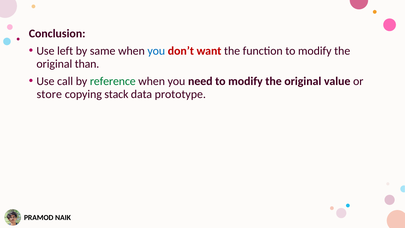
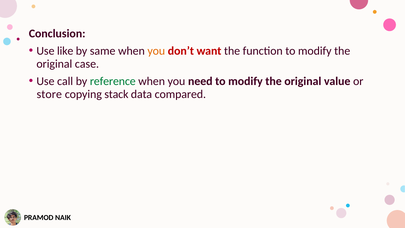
left: left -> like (65, 51)
you colour: blue -> orange (156, 51)
than: than -> case (87, 64)
prototype: prototype -> compared (180, 94)
